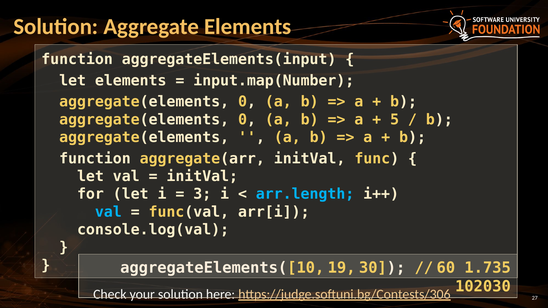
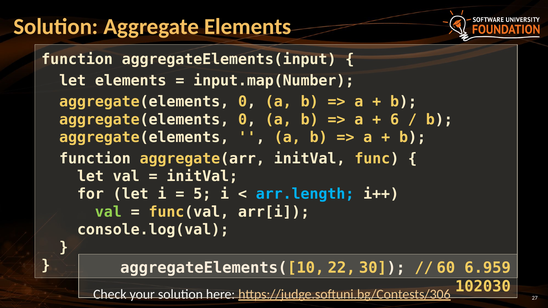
5: 5 -> 6 (395, 120)
3: 3 -> 5 (202, 194)
val colour: light blue -> light green (108, 212)
19: 19 -> 22 (342, 268)
1.735: 1.735 -> 6.959 (488, 268)
